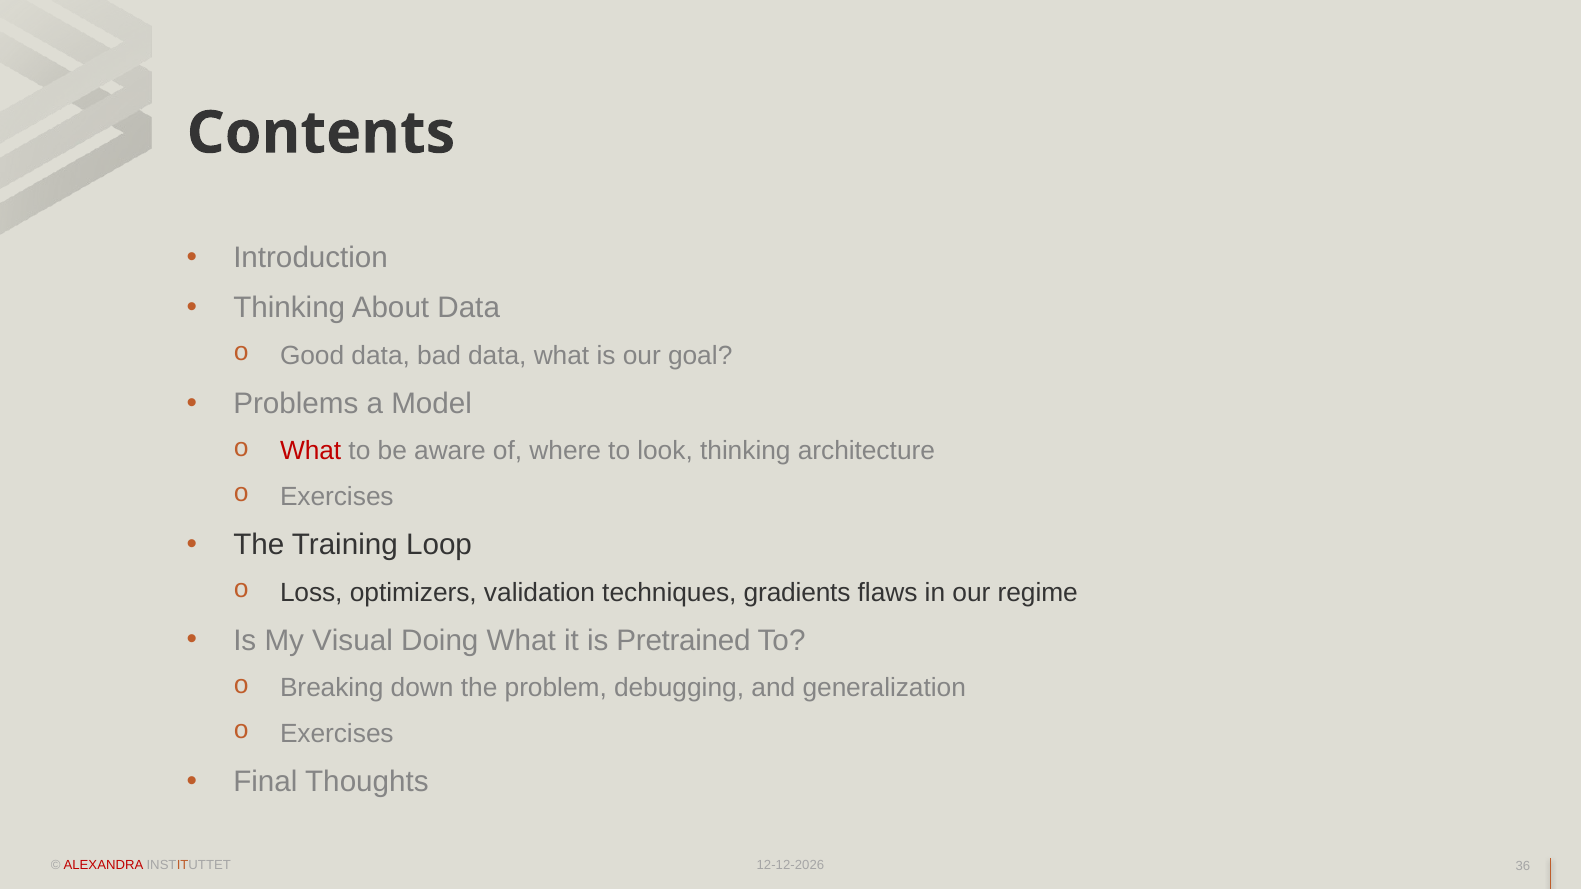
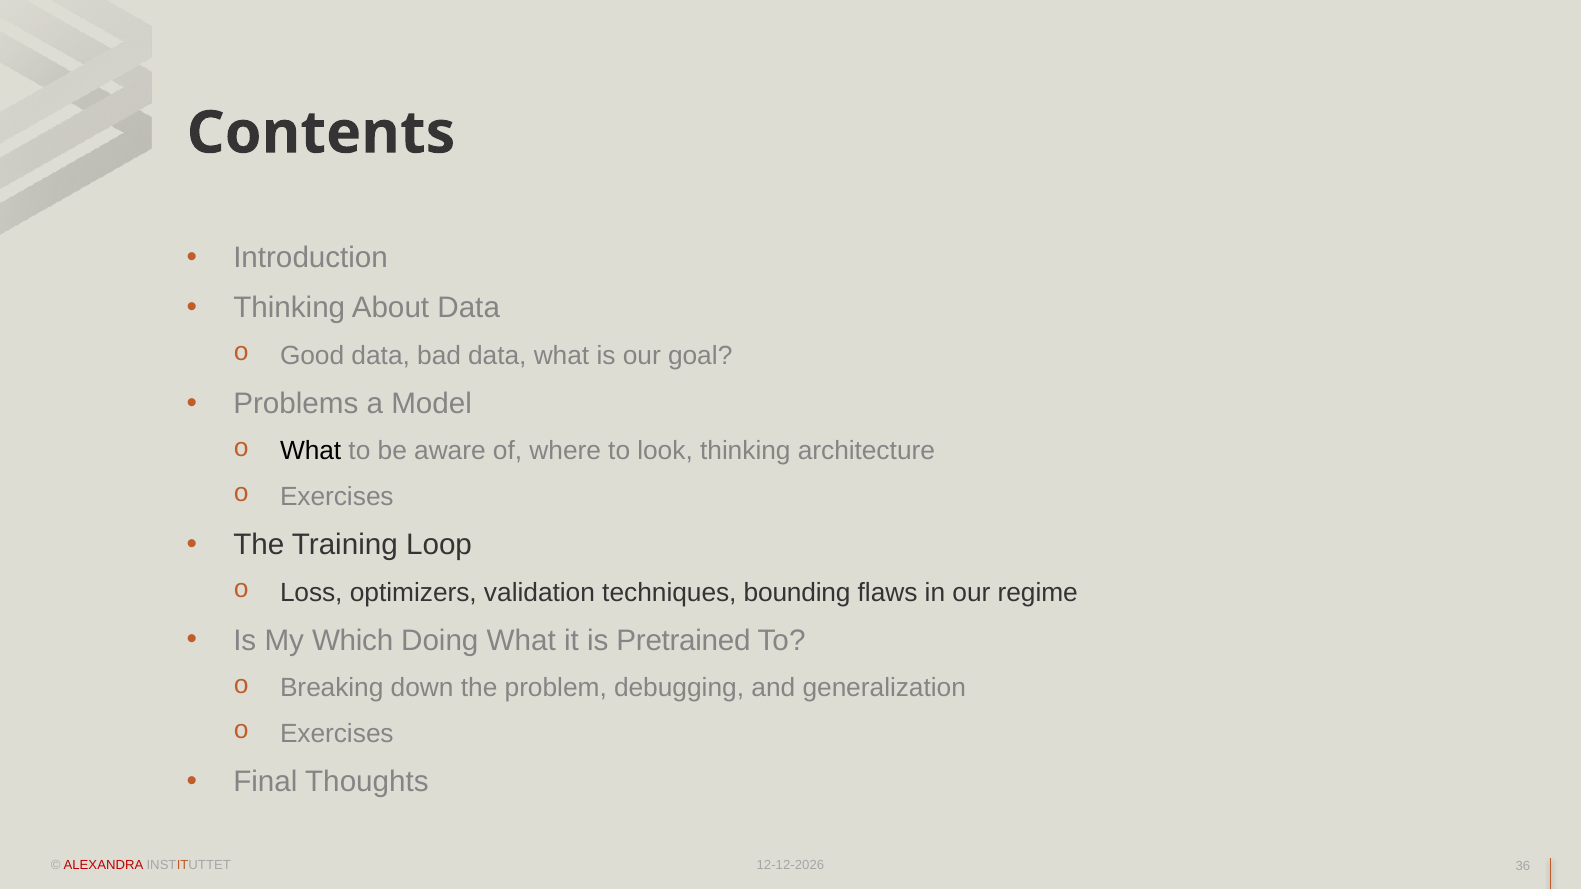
What colour: red -> black (311, 451)
gradients: gradients -> bounding (797, 593)
Visual: Visual -> Which (353, 641)
